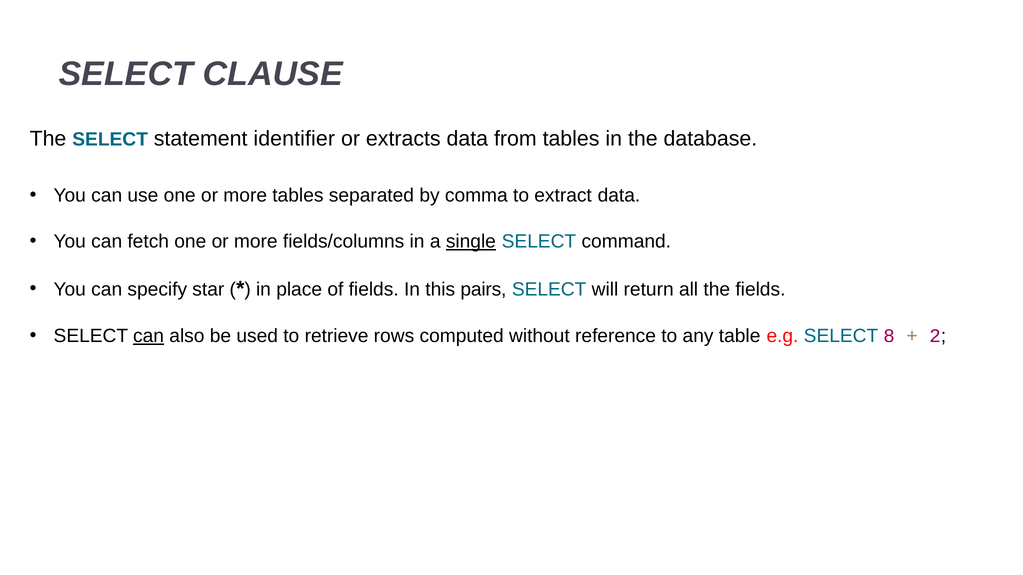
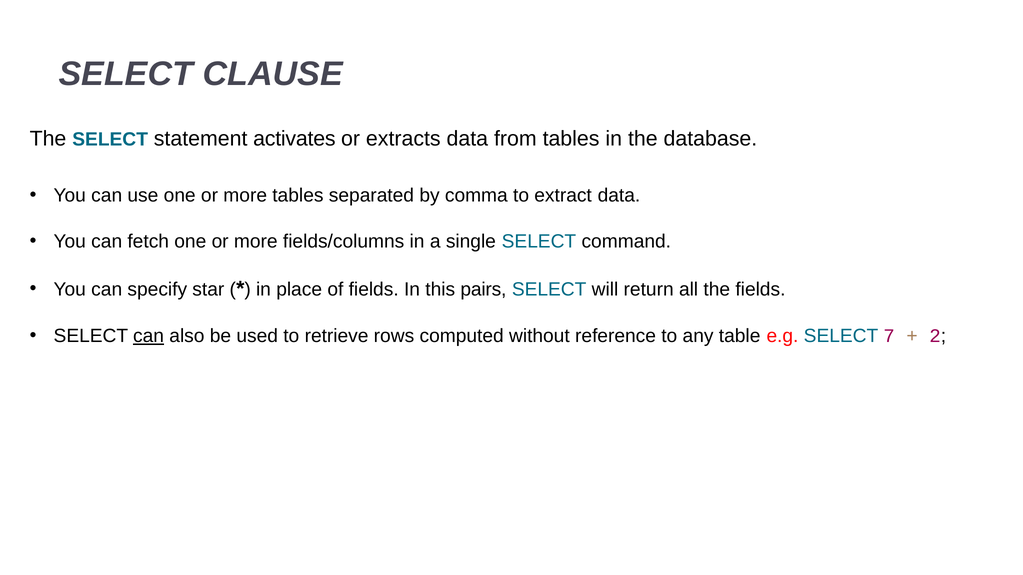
identifier: identifier -> activates (294, 139)
single underline: present -> none (471, 242)
8: 8 -> 7 (889, 336)
